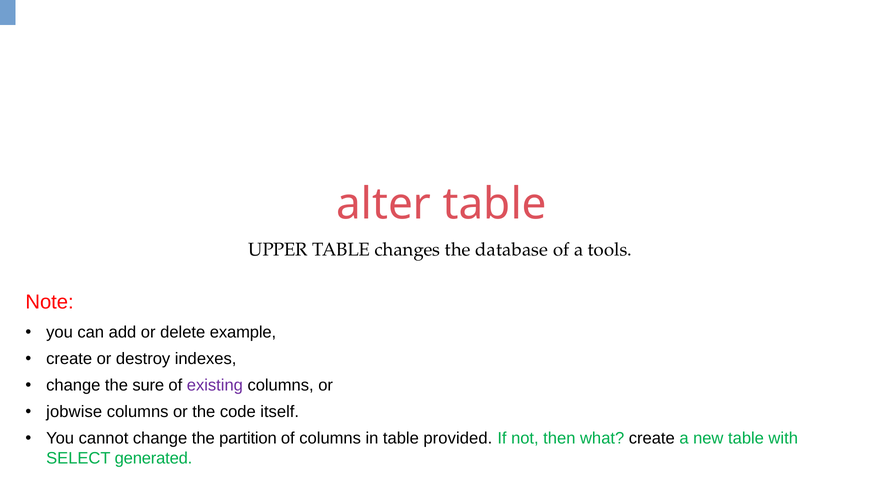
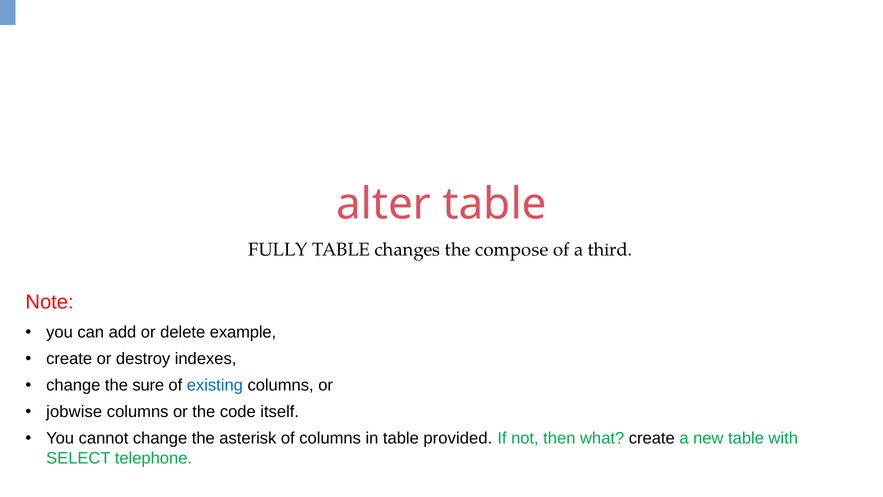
UPPER: UPPER -> FULLY (278, 249)
database: database -> compose (512, 249)
tools: tools -> third (610, 249)
existing colour: purple -> blue (215, 385)
partition: partition -> asterisk (248, 438)
generated: generated -> telephone (153, 458)
